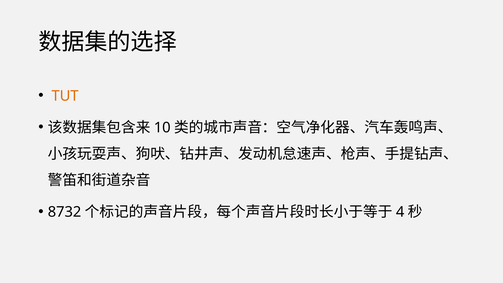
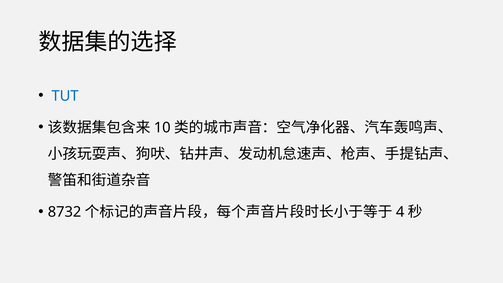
TUT colour: orange -> blue (65, 96)
